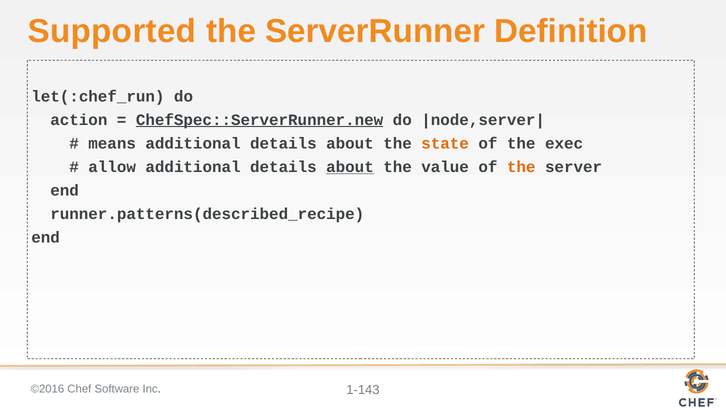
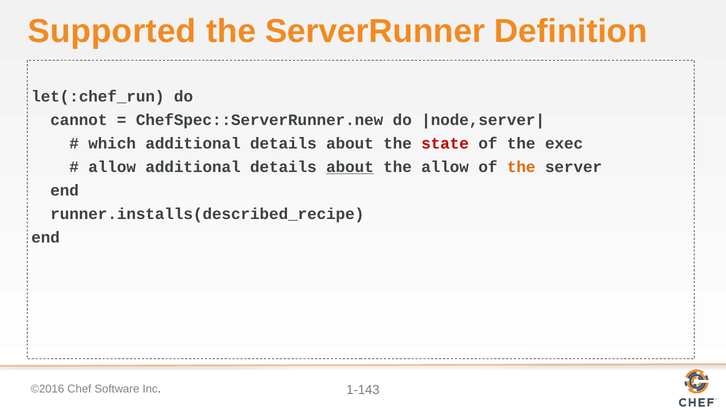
action: action -> cannot (79, 120)
ChefSpec::ServerRunner.new underline: present -> none (260, 120)
means: means -> which (112, 144)
state colour: orange -> red (445, 144)
the value: value -> allow (445, 167)
runner.patterns(described_recipe: runner.patterns(described_recipe -> runner.installs(described_recipe (207, 214)
